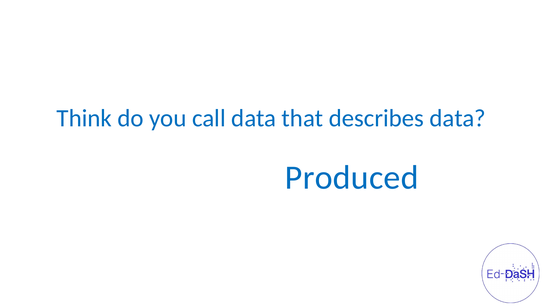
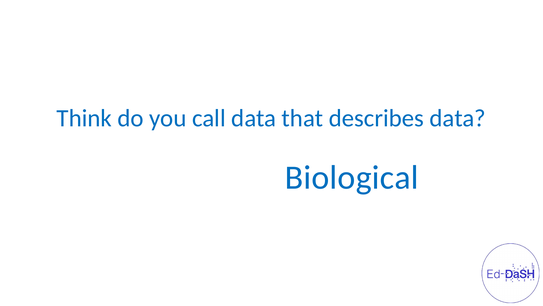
Produced: Produced -> Biological (352, 177)
